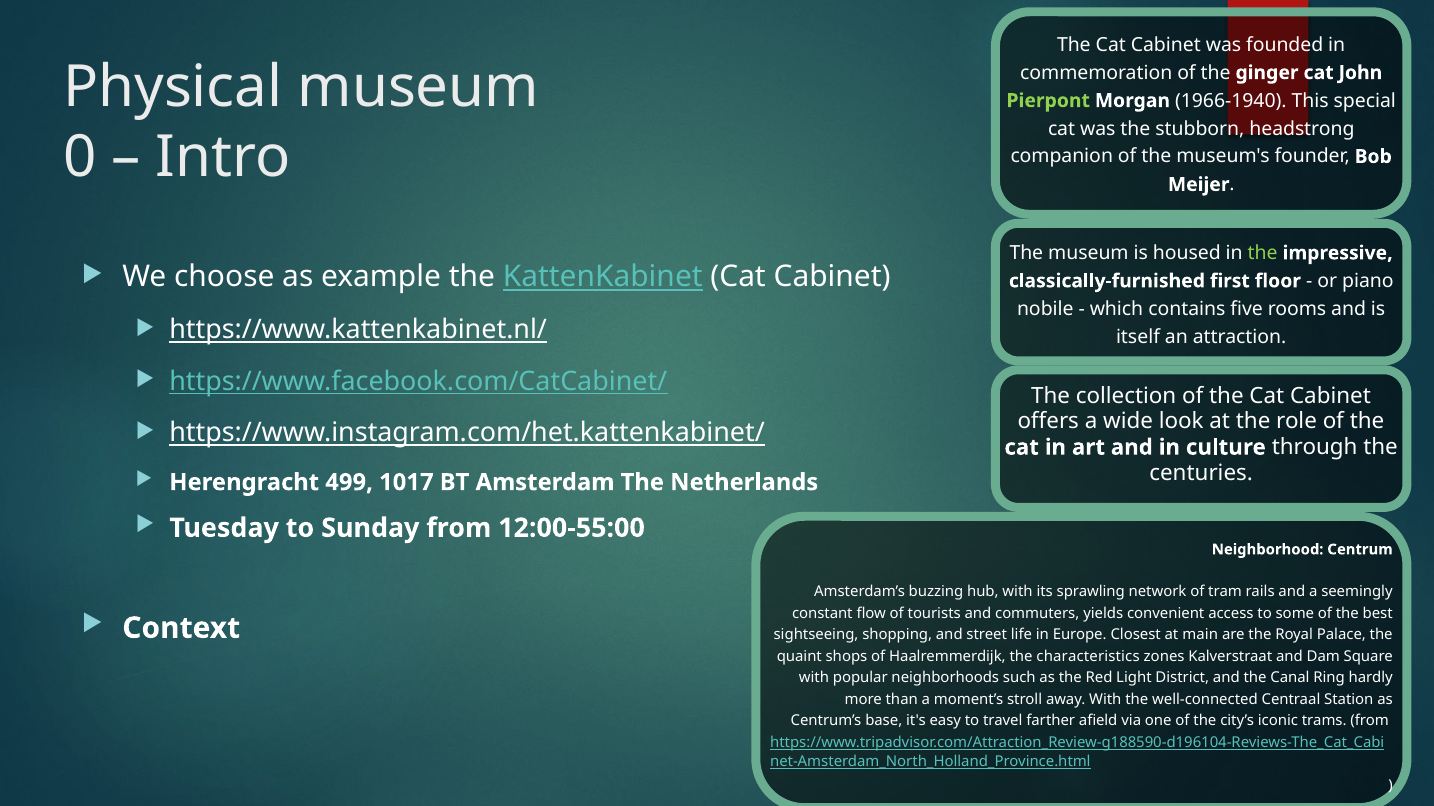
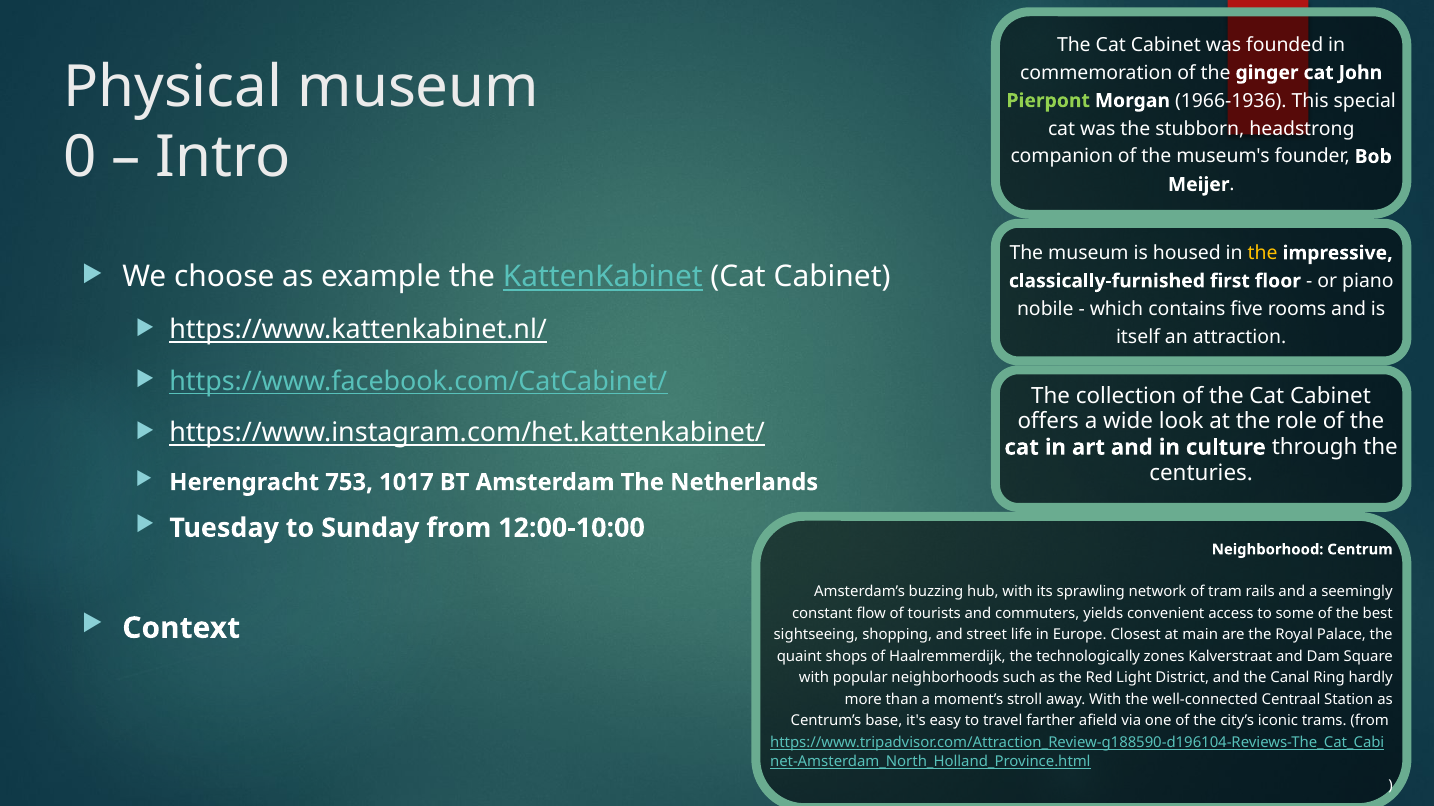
1966-1940: 1966-1940 -> 1966-1936 (1231, 101)
the colour: light green -> yellow (1263, 253)
499: 499 -> 753 (349, 483)
12:00-55:00: 12:00-55:00 -> 12:00-10:00 (572, 528)
characteristics: characteristics -> technologically (1088, 657)
